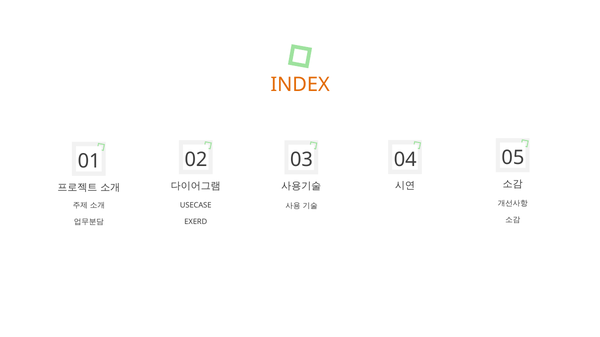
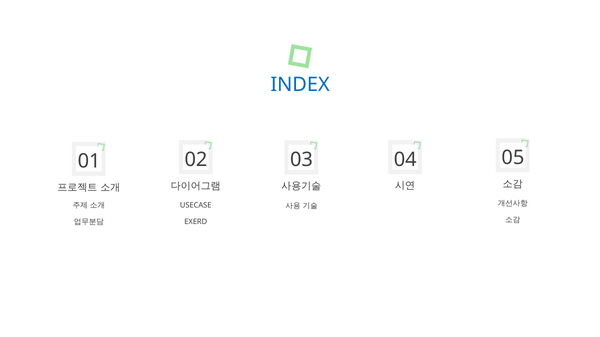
INDEX colour: orange -> blue (300, 85)
